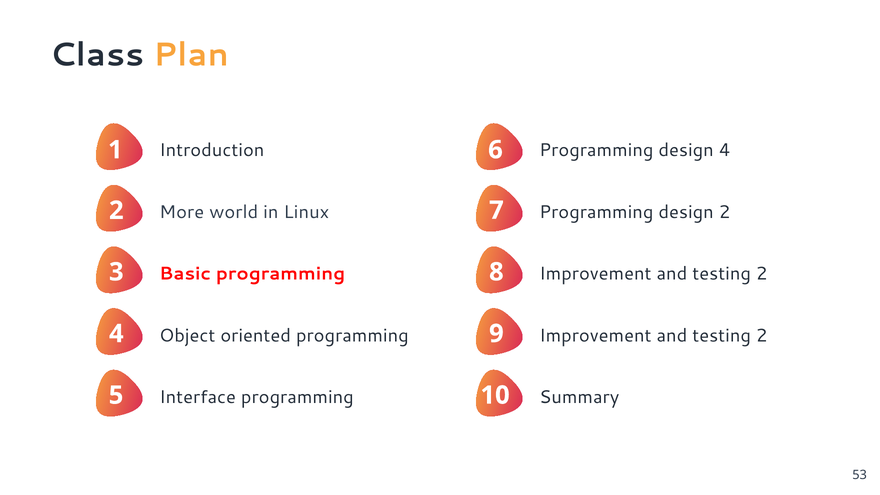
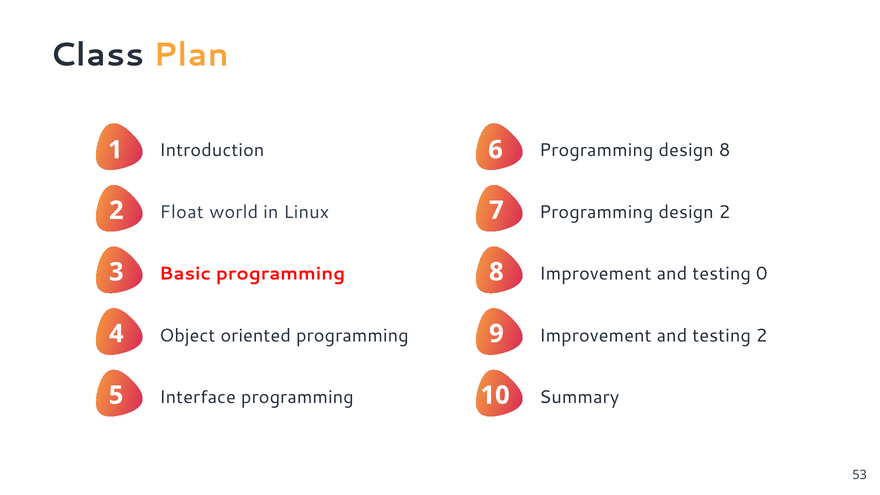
design 4: 4 -> 8 (725, 150)
More: More -> Float (182, 212)
2: 2 -> 0 (762, 274)
